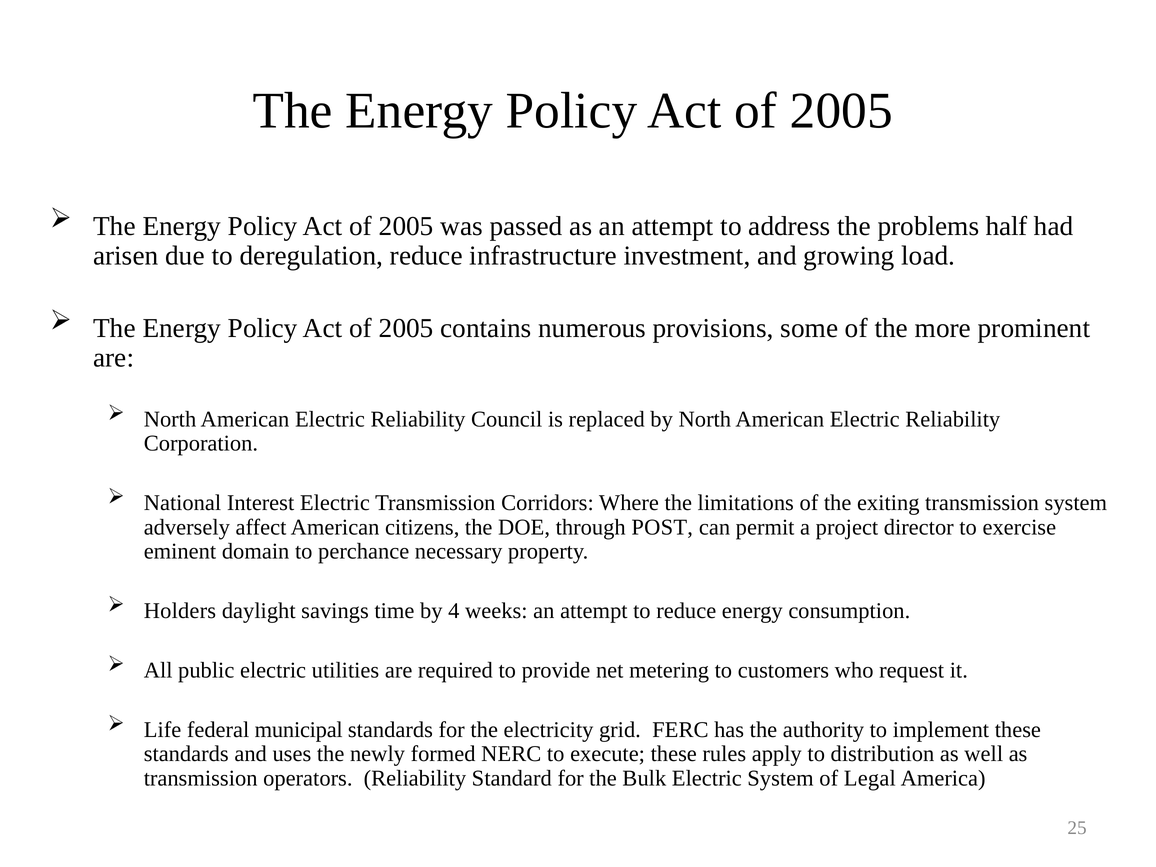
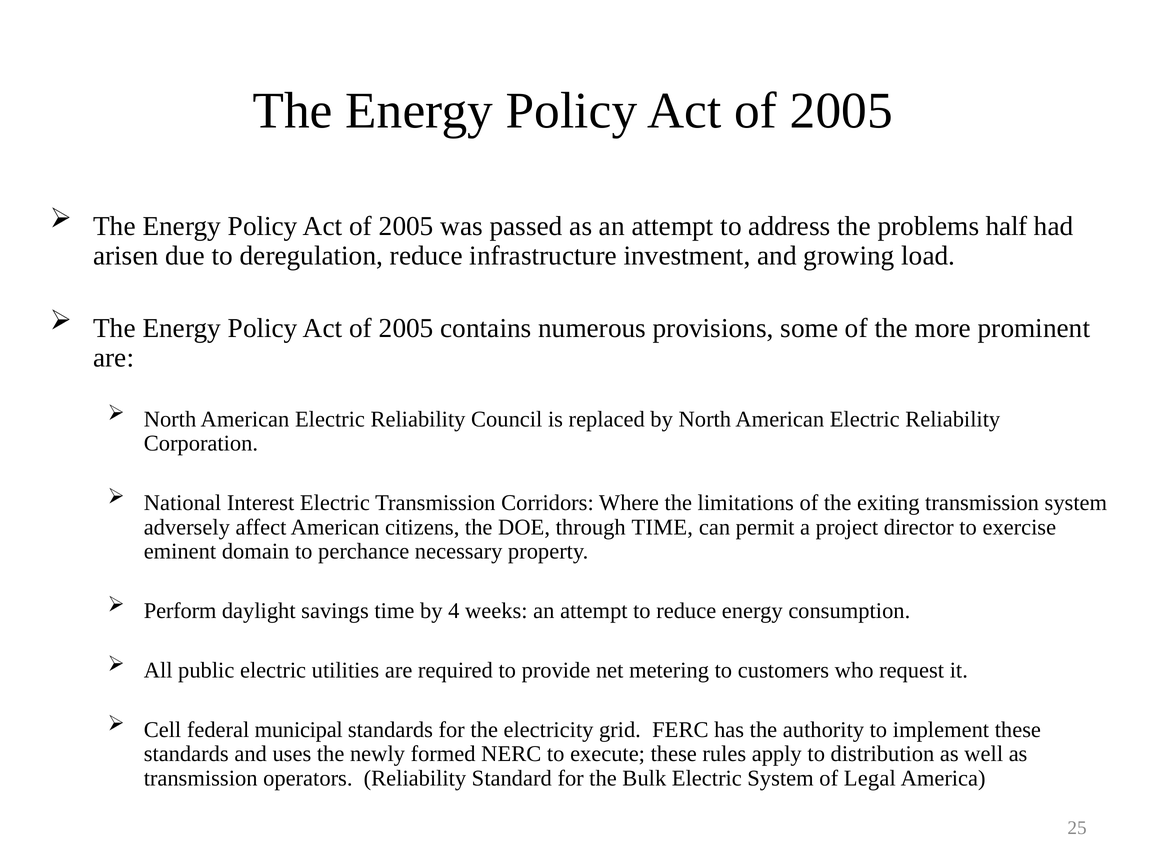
through POST: POST -> TIME (662, 527)
Holders: Holders -> Perform (180, 611)
Life: Life -> Cell (163, 730)
